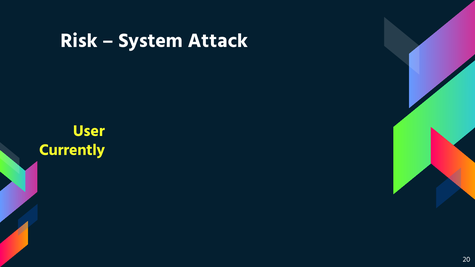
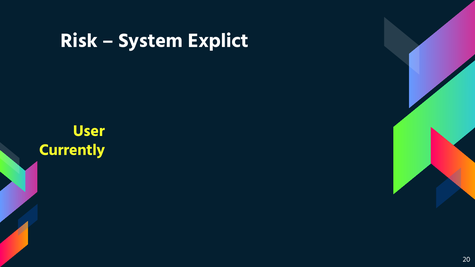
Attack: Attack -> Explict (218, 41)
